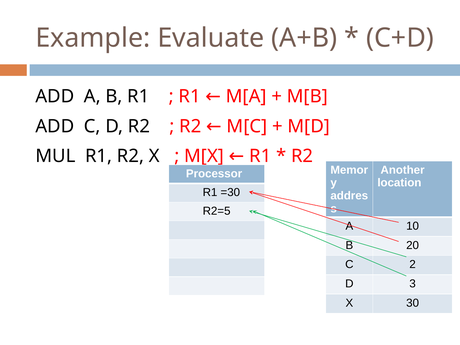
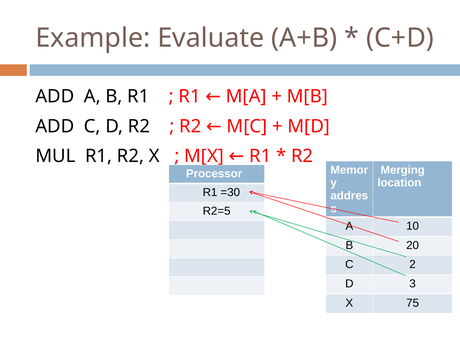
Another: Another -> Merging (403, 170)
30: 30 -> 75 (413, 303)
